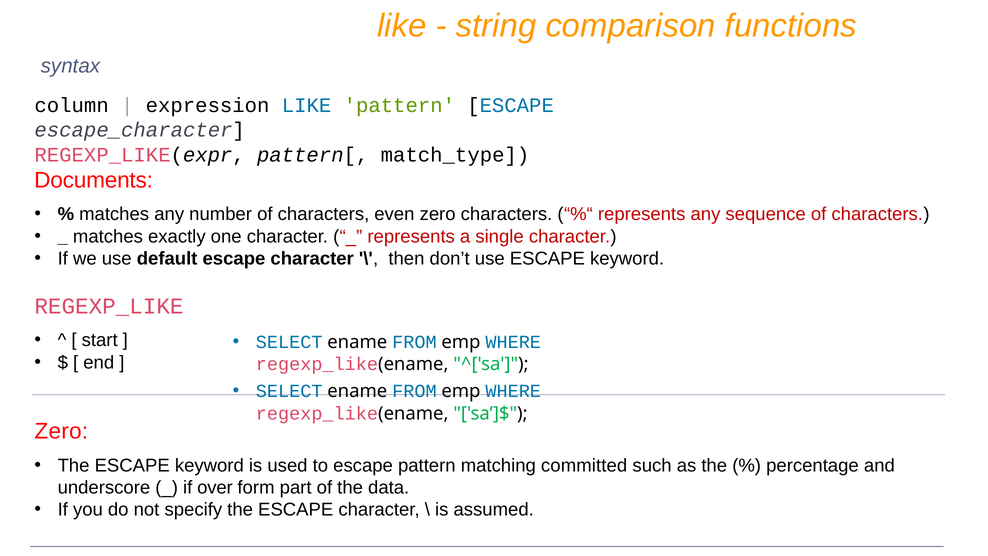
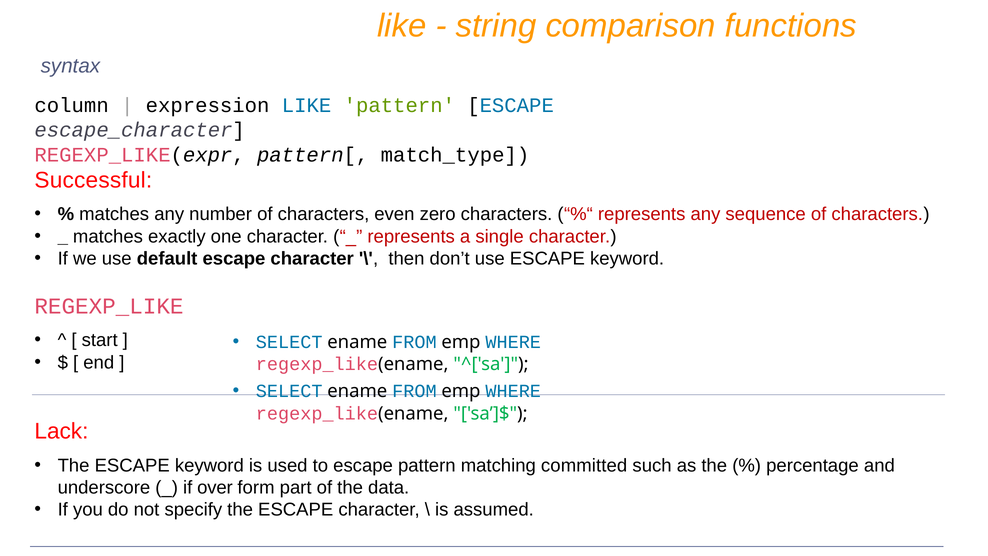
Documents: Documents -> Successful (93, 180)
Zero: Zero -> Lack (61, 431)
